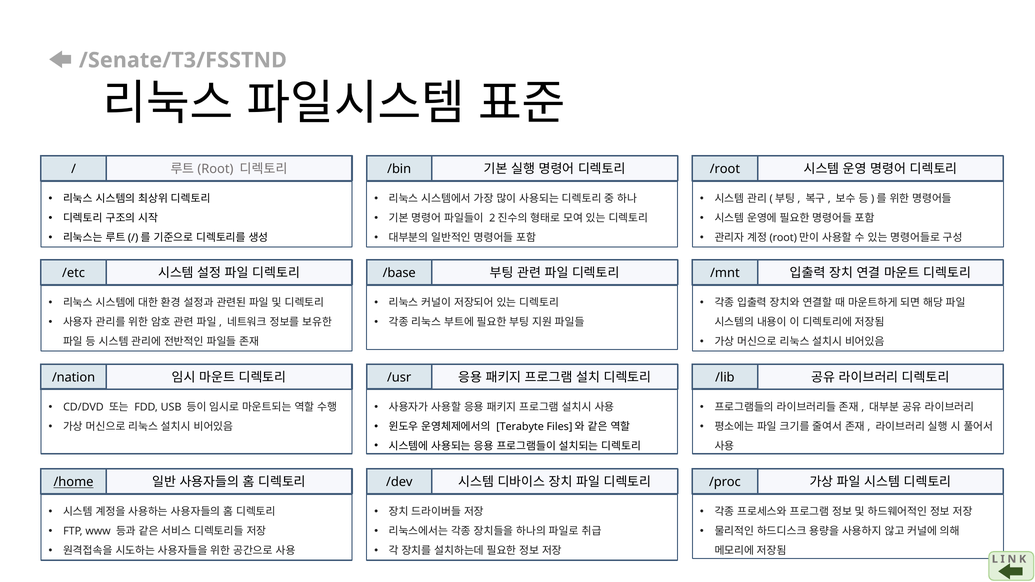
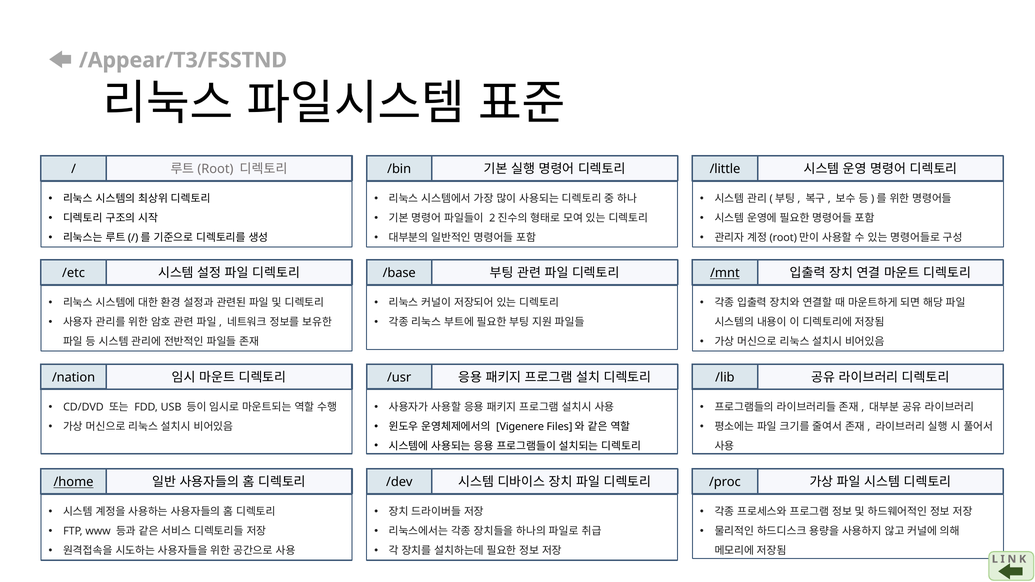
/Senate/T3/FSSTND: /Senate/T3/FSSTND -> /Appear/T3/FSSTND (183, 60)
/root: /root -> /little (725, 169)
/mnt underline: none -> present (725, 273)
Terabyte: Terabyte -> Vigenere (520, 427)
